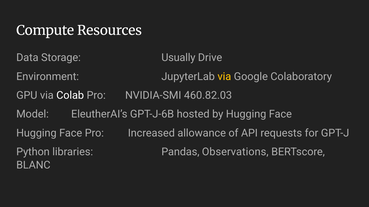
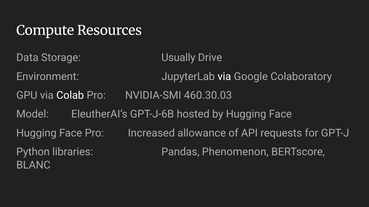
via colour: yellow -> white (224, 77)
460.82.03: 460.82.03 -> 460.30.03 (208, 96)
Observations: Observations -> Phenomenon (235, 152)
